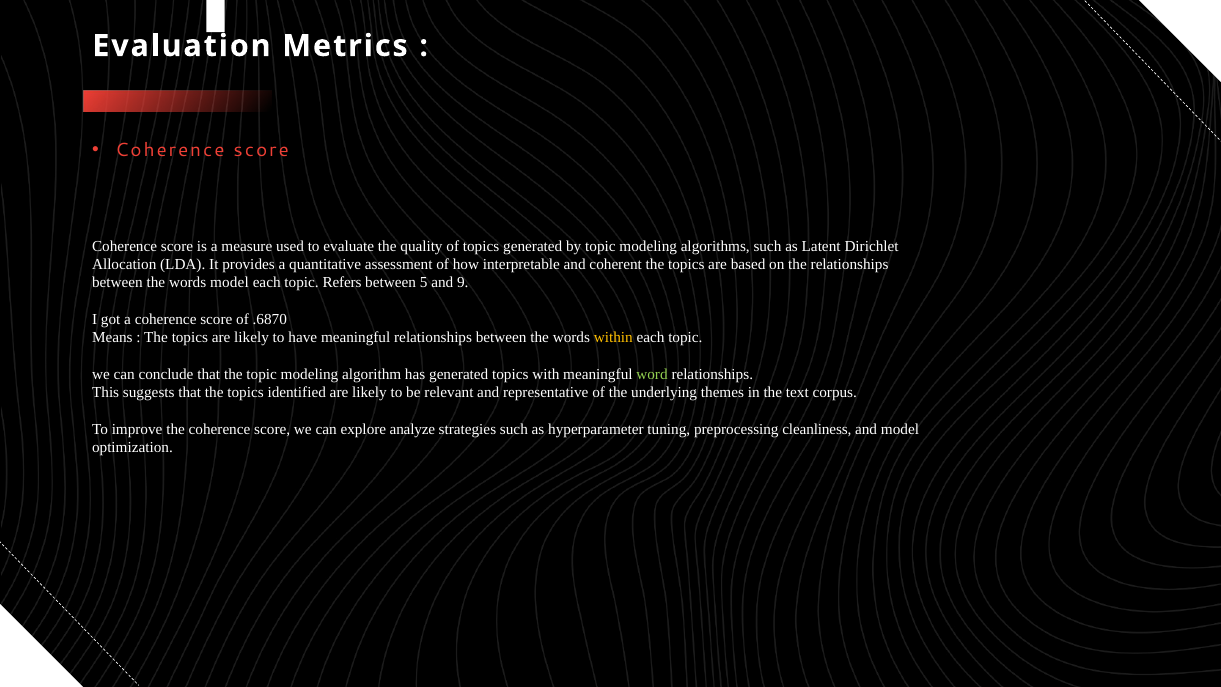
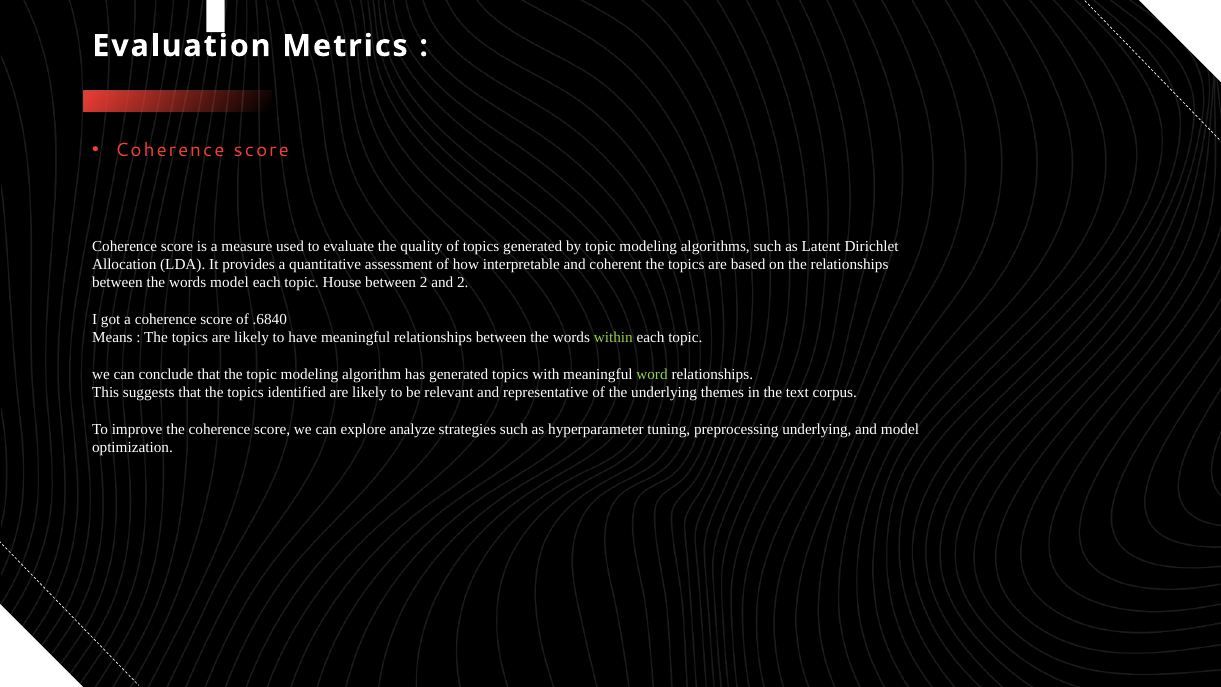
Refers: Refers -> House (342, 283)
between 5: 5 -> 2 (424, 283)
and 9: 9 -> 2 (463, 283)
.6870: .6870 -> .6840 (270, 319)
within colour: yellow -> light green (613, 338)
preprocessing cleanliness: cleanliness -> underlying (817, 429)
